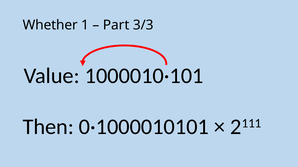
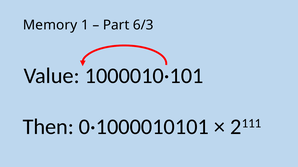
Whether: Whether -> Memory (50, 25)
3/3: 3/3 -> 6/3 (143, 25)
